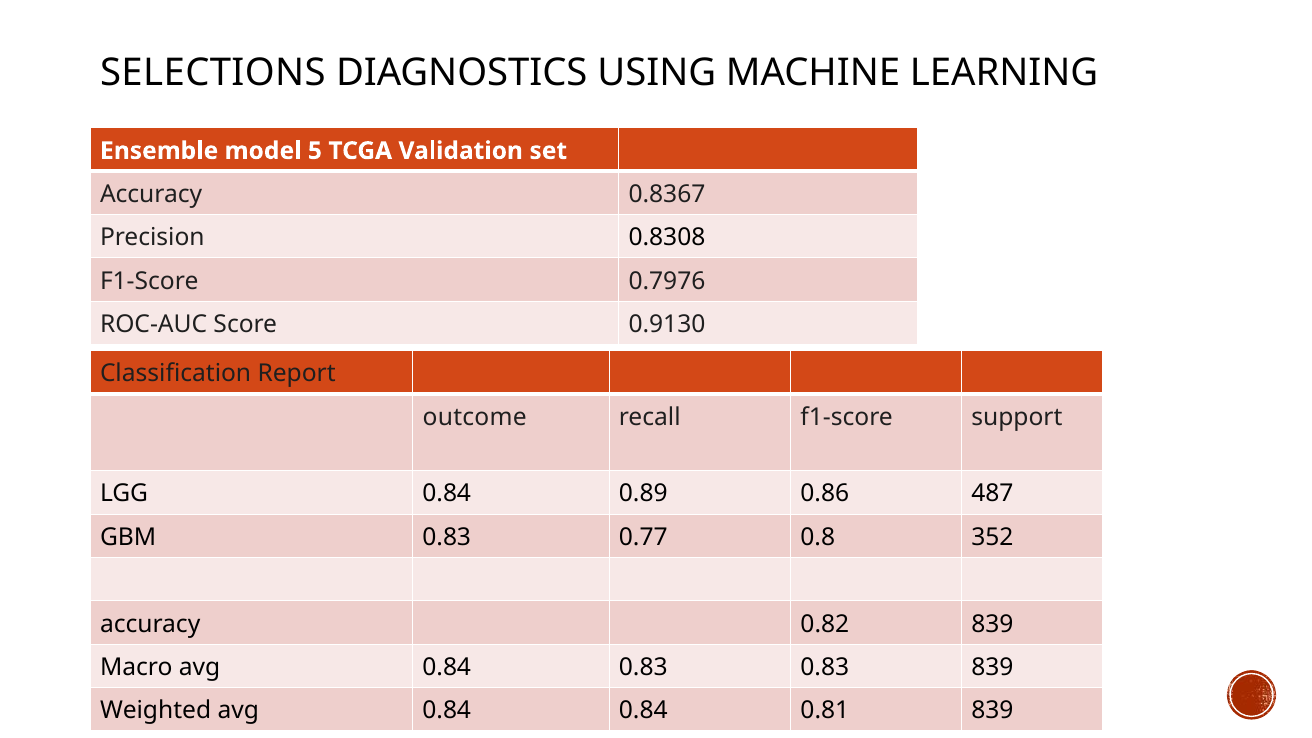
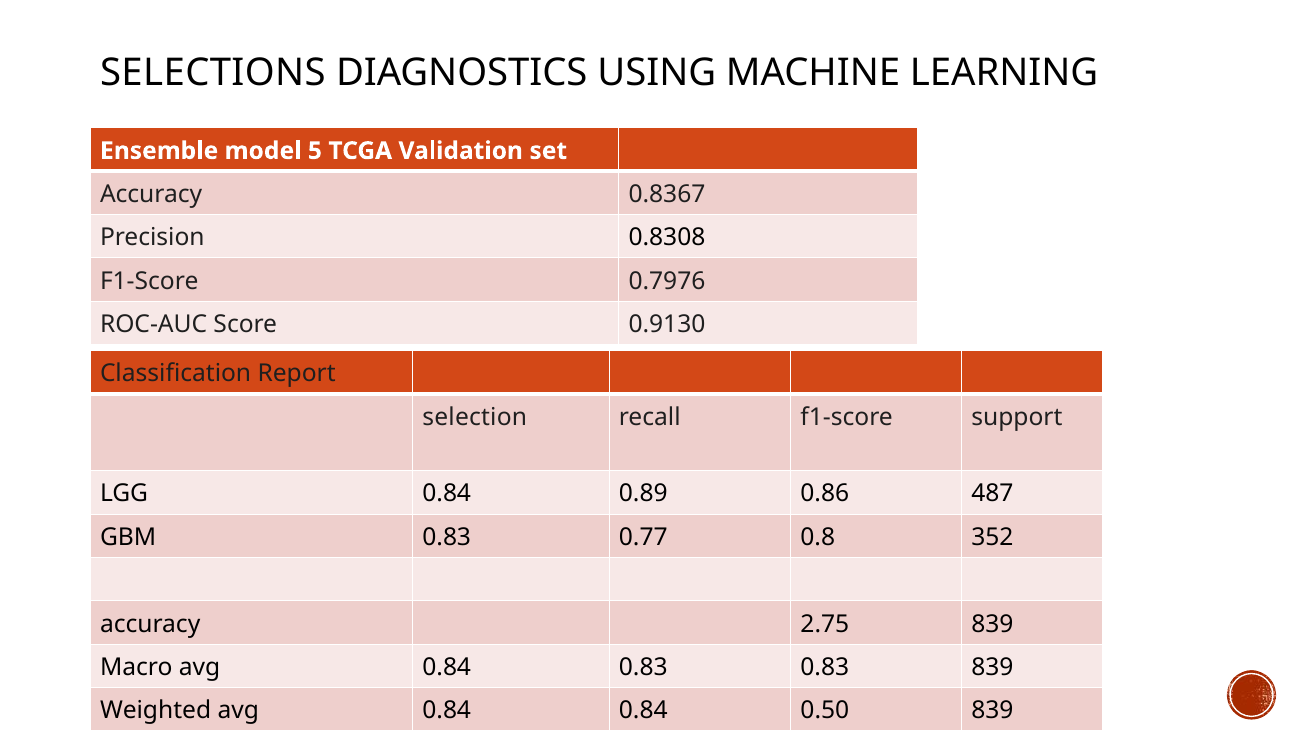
outcome: outcome -> selection (475, 417)
0.82: 0.82 -> 2.75 (825, 624)
0.81: 0.81 -> 0.50 (825, 711)
